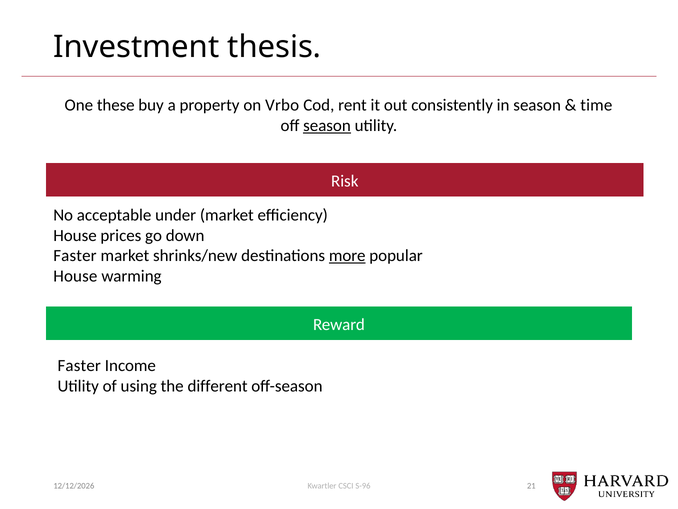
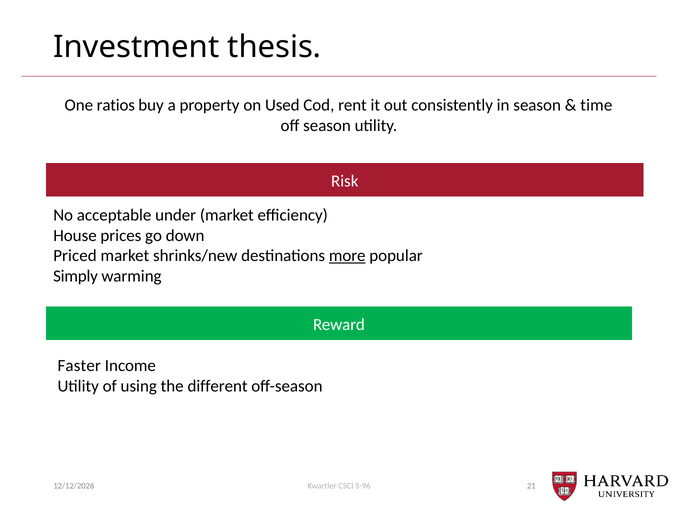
these: these -> ratios (116, 105)
Vrbo: Vrbo -> Used (282, 105)
season underline: present -> none (327, 125)
Faster: Faster -> Priced (75, 256)
House: House -> Simply (76, 276)
